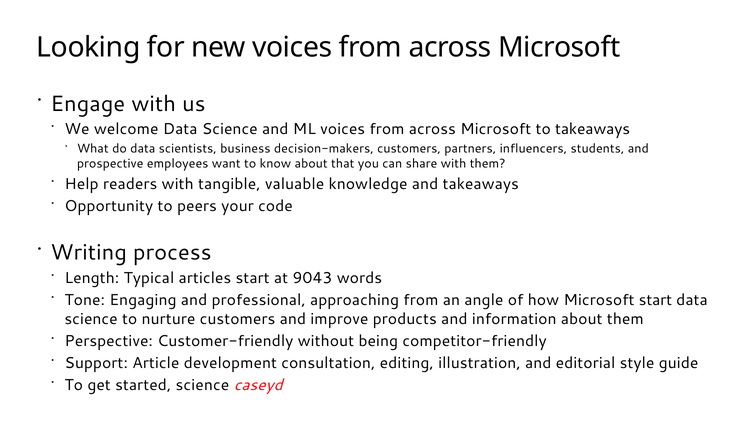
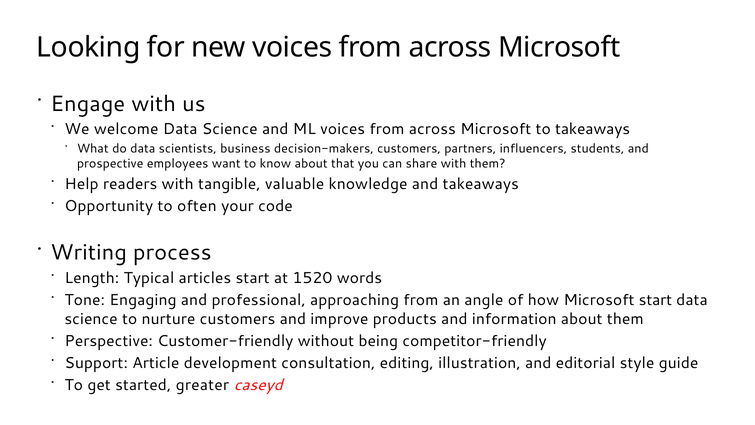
peers: peers -> often (197, 206)
9043: 9043 -> 1520 (312, 278)
started science: science -> greater (202, 385)
